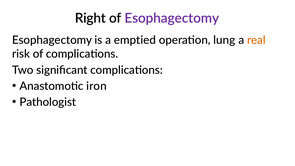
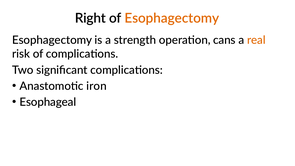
Esophagectomy colour: purple -> orange (172, 18)
emptied: emptied -> strength (135, 40)
lung: lung -> cans (224, 40)
Pathologist: Pathologist -> Esophageal (48, 102)
